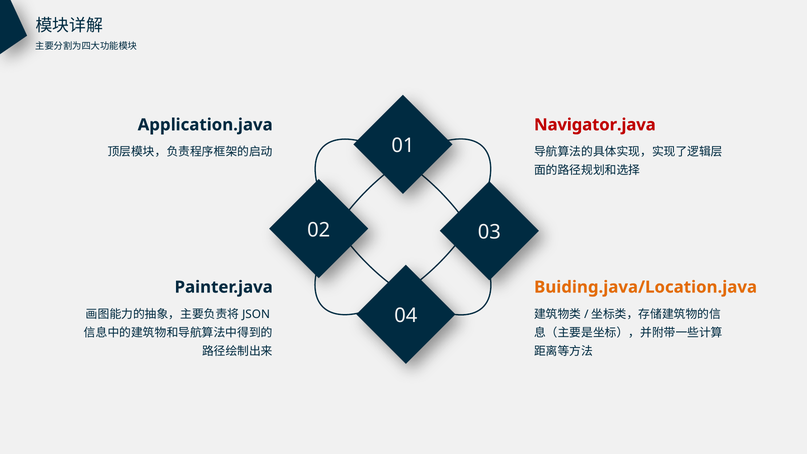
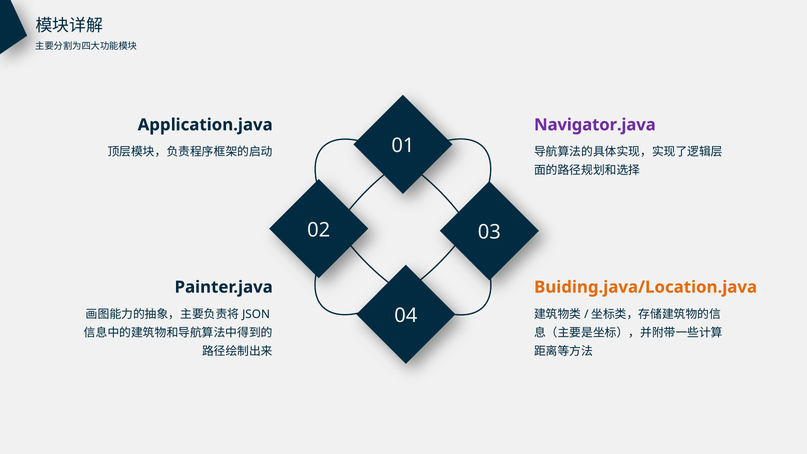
Navigator.java colour: red -> purple (595, 125)
